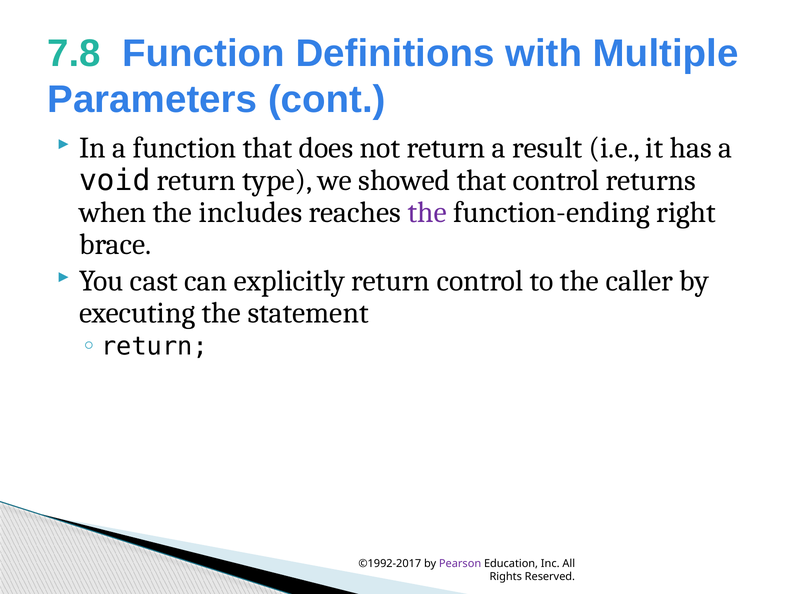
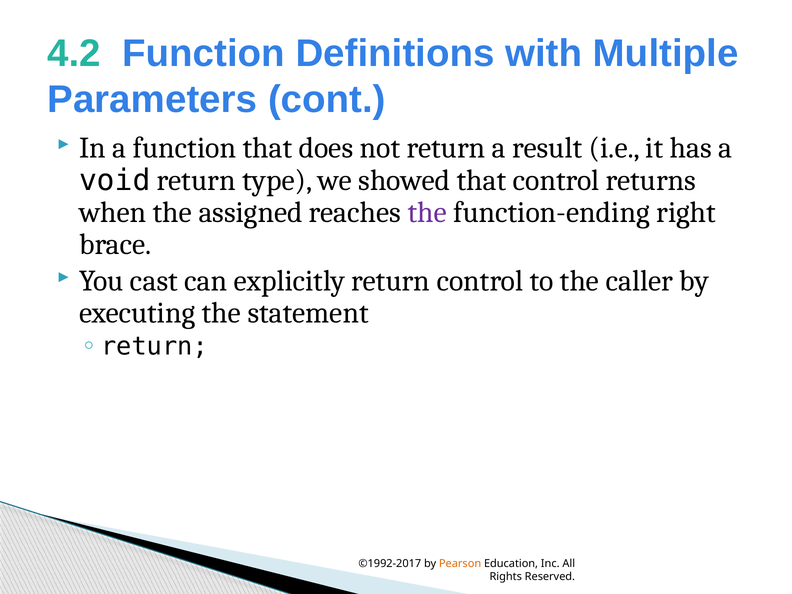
7.8: 7.8 -> 4.2 (74, 53)
includes: includes -> assigned (251, 212)
Pearson colour: purple -> orange (460, 564)
